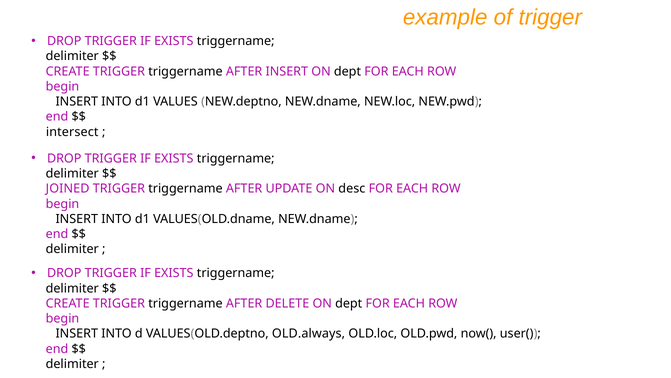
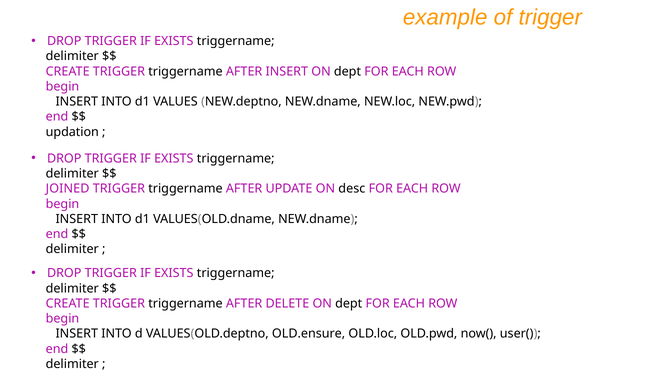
intersect: intersect -> updation (72, 132)
OLD.always: OLD.always -> OLD.ensure (309, 333)
